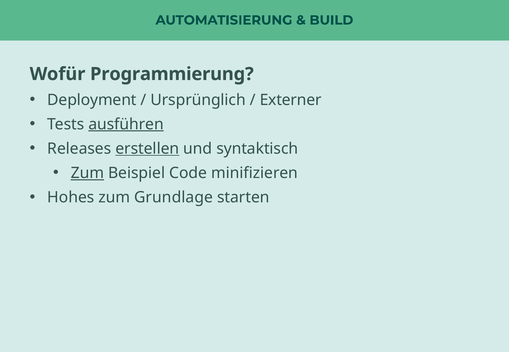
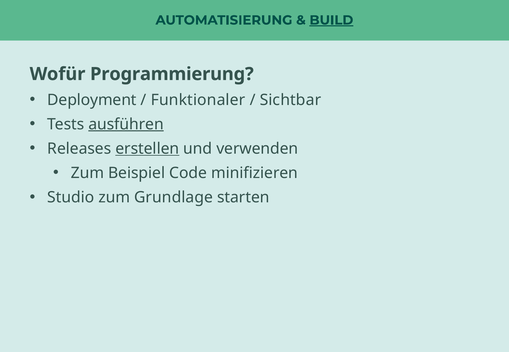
BUILD underline: none -> present (331, 20)
Ursprünglich: Ursprünglich -> Funktionaler (198, 100)
Externer: Externer -> Sichtbar (290, 100)
syntaktisch: syntaktisch -> verwenden (257, 149)
Zum underline: present -> none (87, 173)
Hohes: Hohes -> Studio (71, 198)
